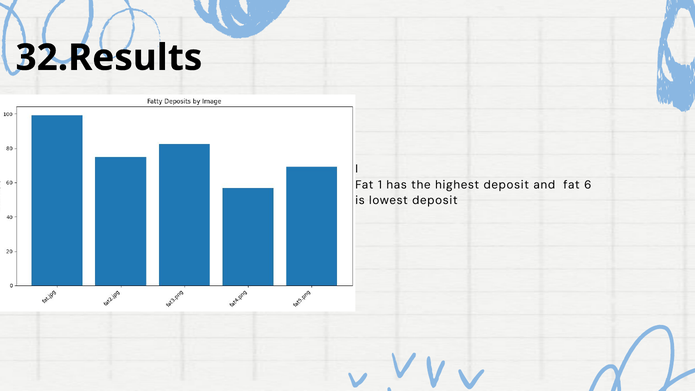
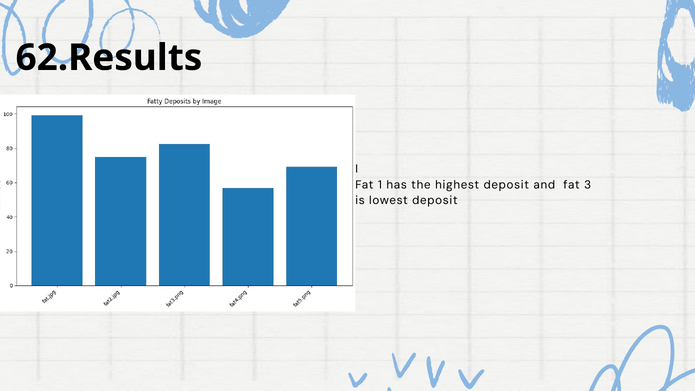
32.Results: 32.Results -> 62.Results (109, 58)
6: 6 -> 3 (588, 185)
